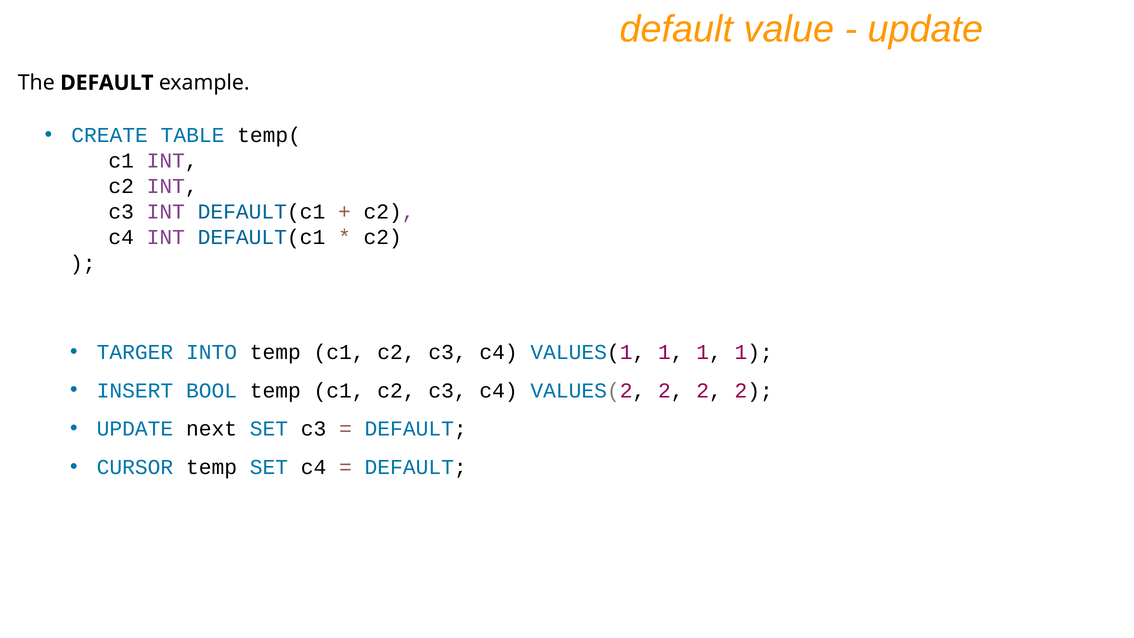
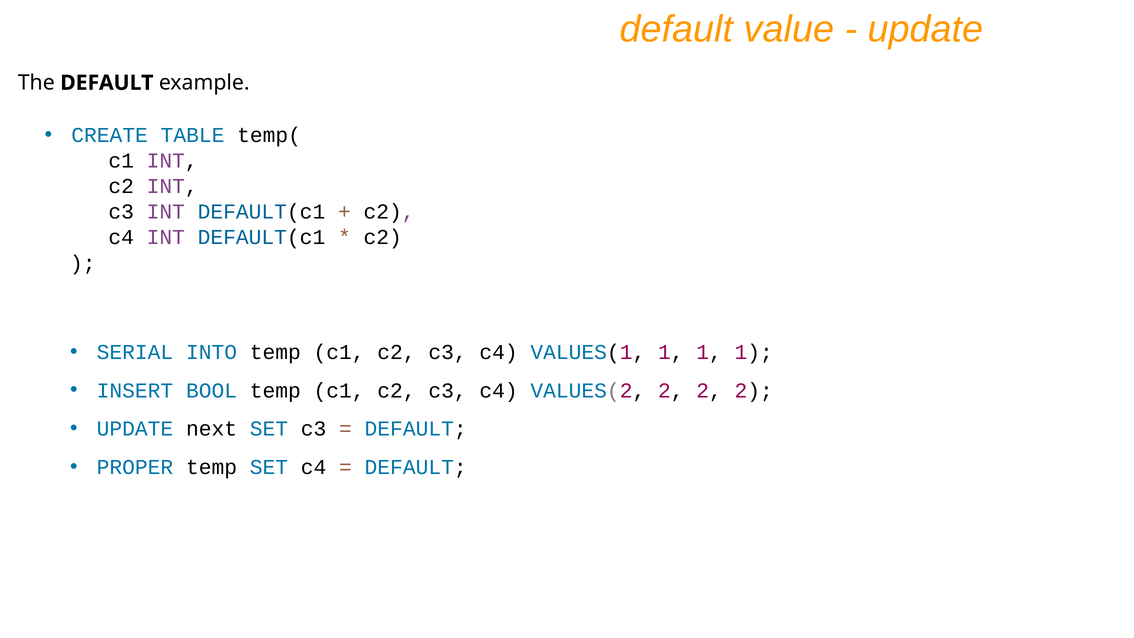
TARGER: TARGER -> SERIAL (135, 352)
CURSOR: CURSOR -> PROPER (135, 467)
